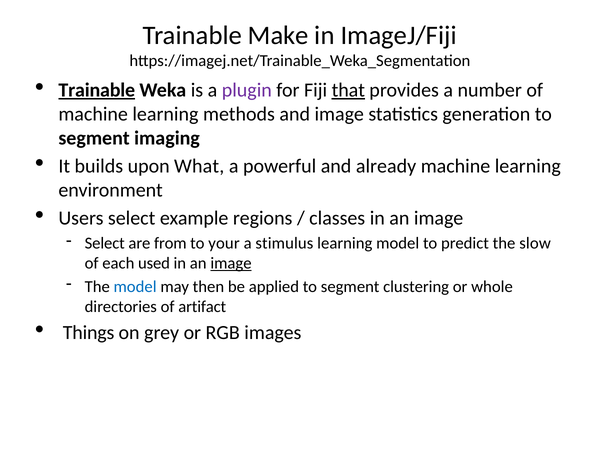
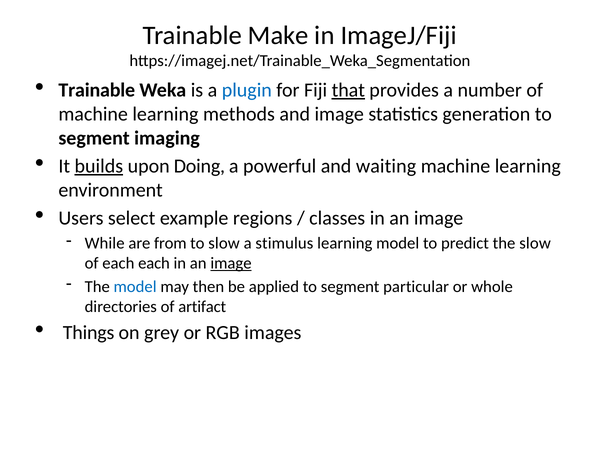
Trainable underline: present -> none (97, 90)
plugin colour: purple -> blue (247, 90)
builds underline: none -> present (99, 166)
What: What -> Doing (199, 166)
already: already -> waiting (386, 166)
Select: Select -> While (105, 243)
to your: your -> slow (224, 243)
each used: used -> each (154, 263)
clustering: clustering -> particular (416, 287)
